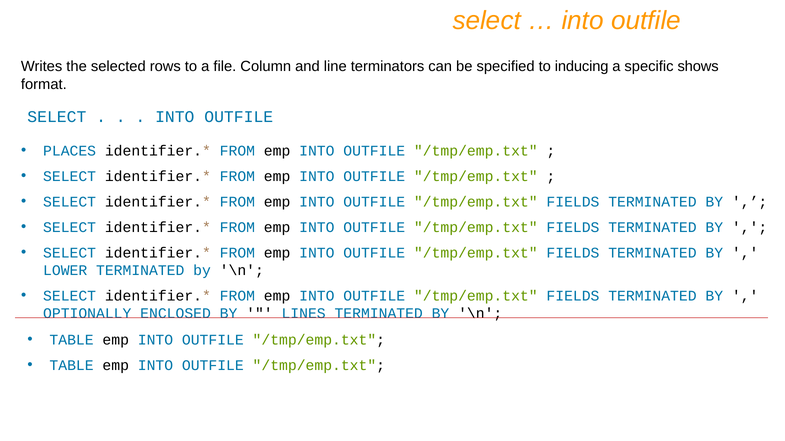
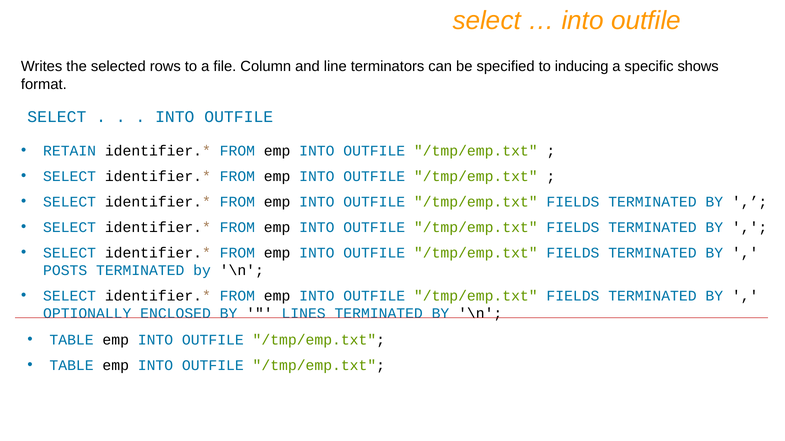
PLACES: PLACES -> RETAIN (70, 151)
LOWER: LOWER -> POSTS (65, 271)
